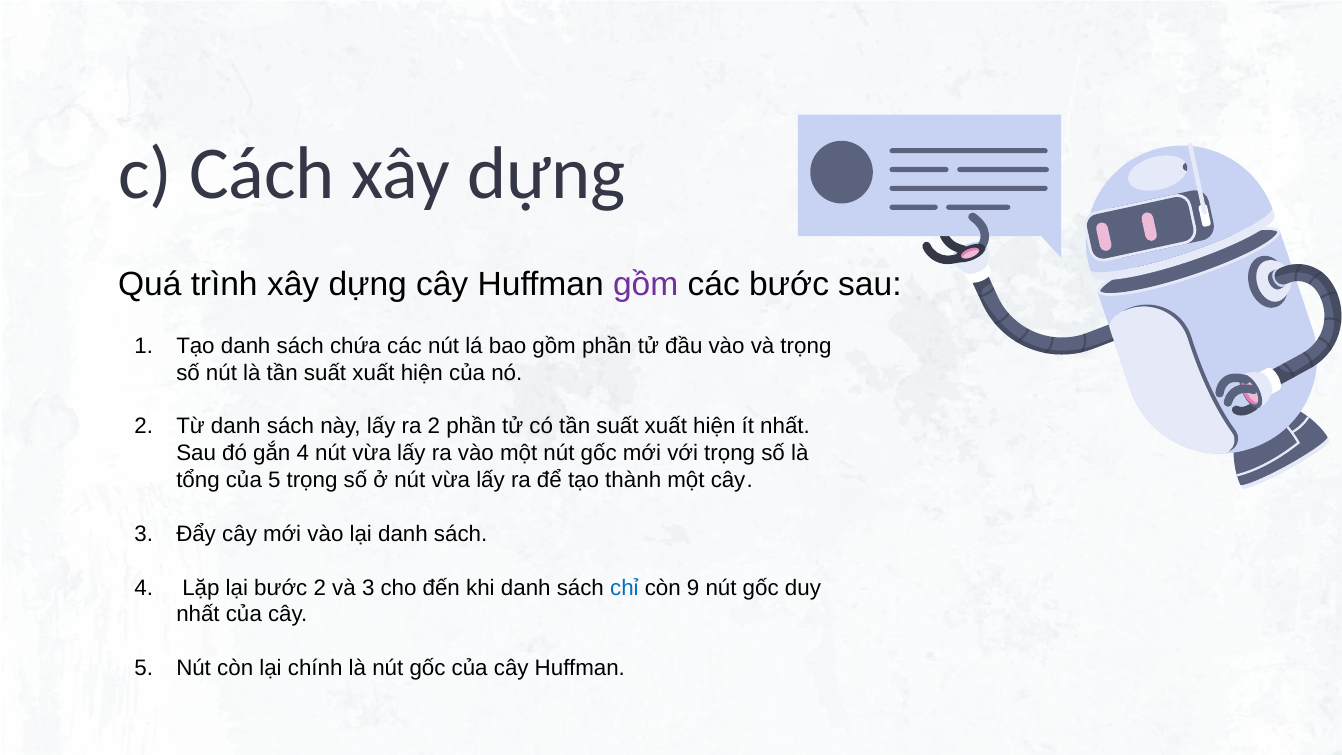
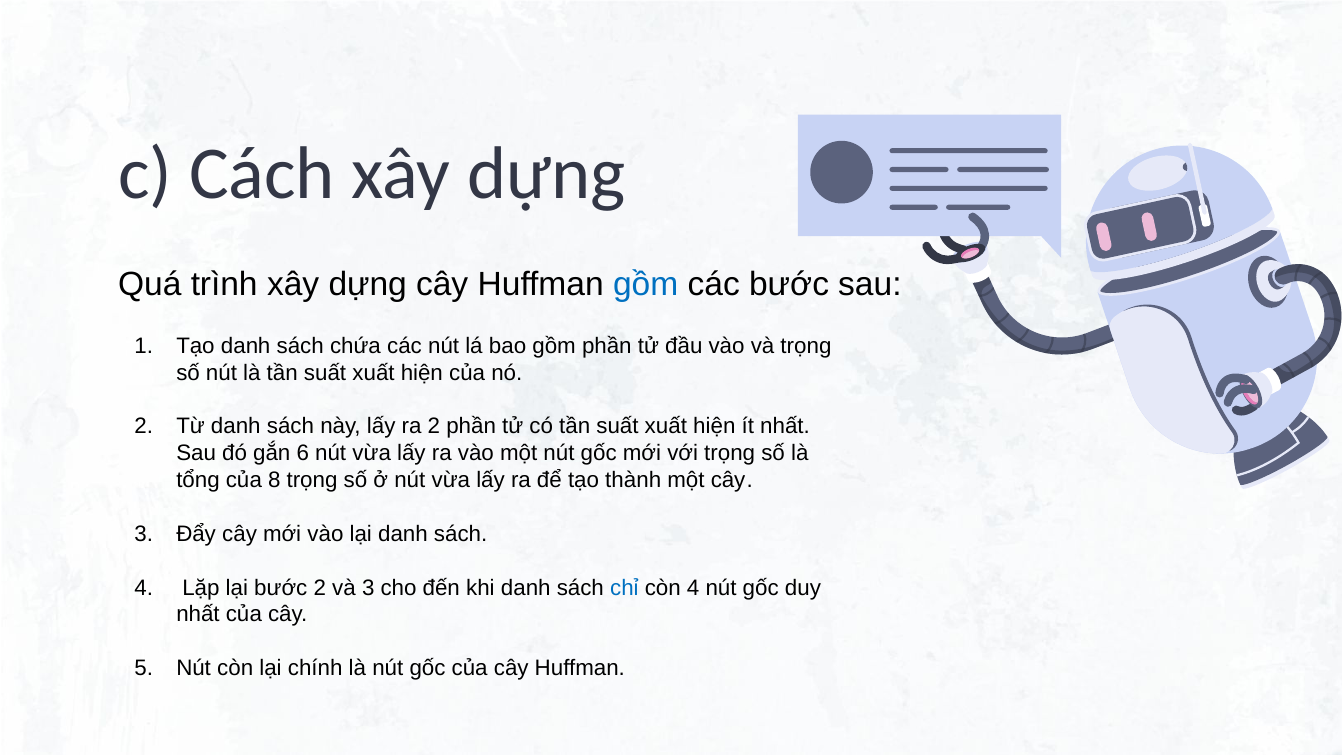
gồm colour: purple -> blue (646, 285)
gắn 4: 4 -> 6 (303, 453)
của 5: 5 -> 8 (274, 480)
còn 9: 9 -> 4 (693, 588)
